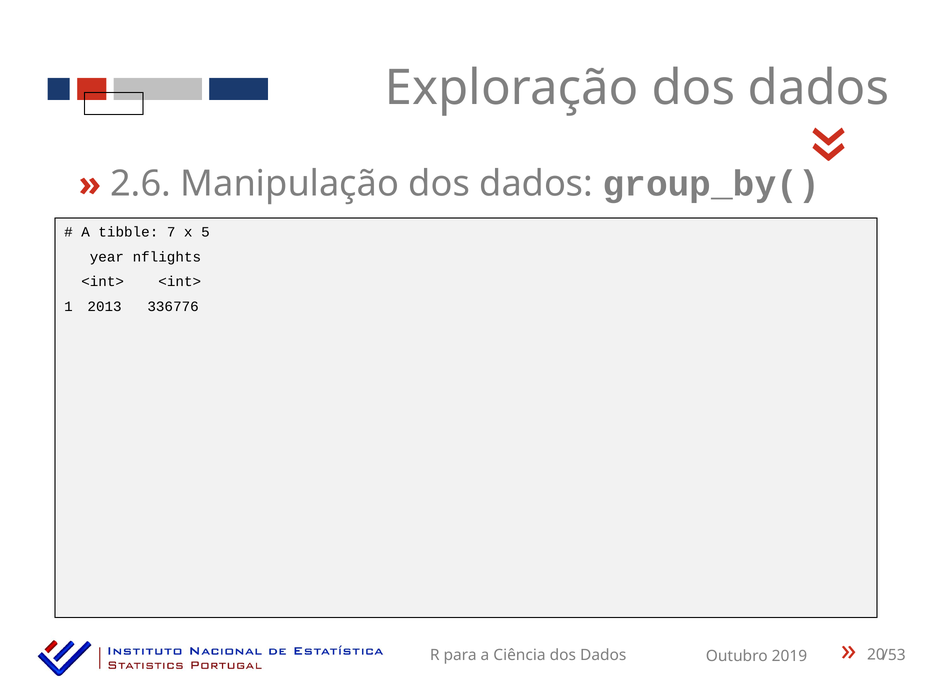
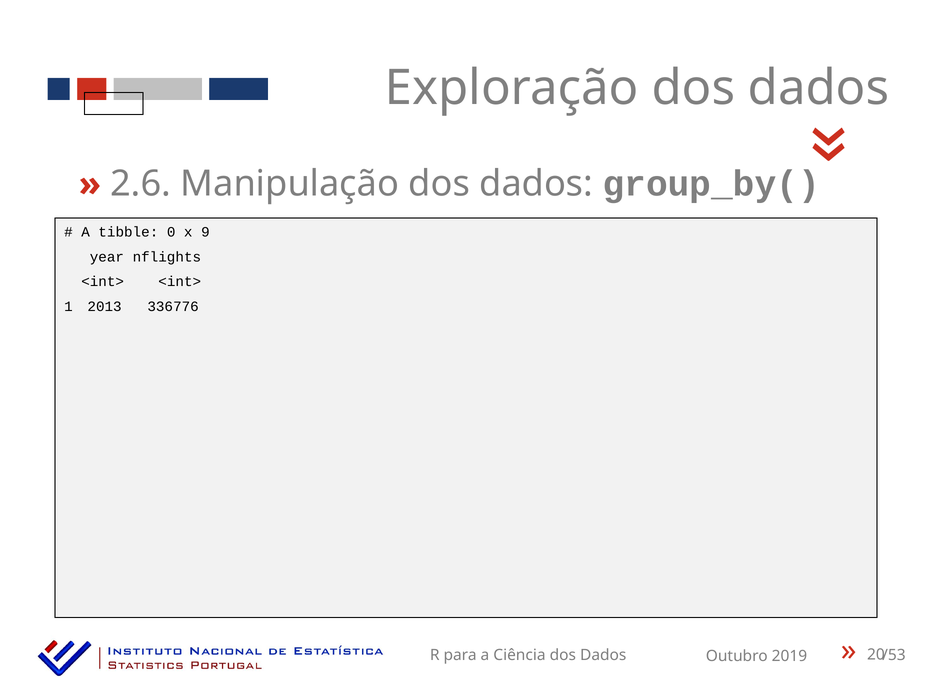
7: 7 -> 0 (171, 232)
5: 5 -> 9 (205, 232)
